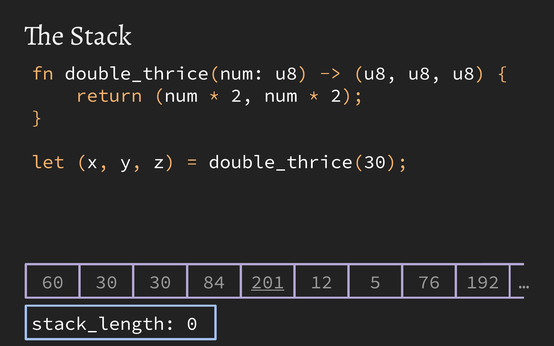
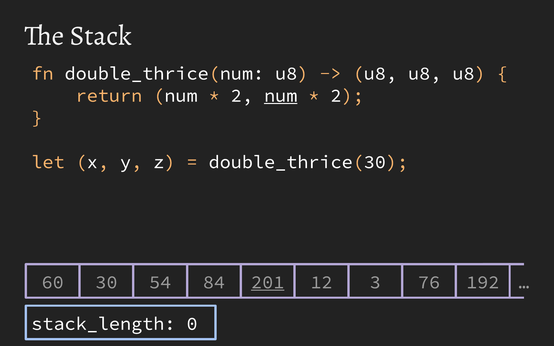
num underline: none -> present (281, 96)
60 30: 30 -> 54 (160, 282)
5: 5 -> 3 (375, 282)
